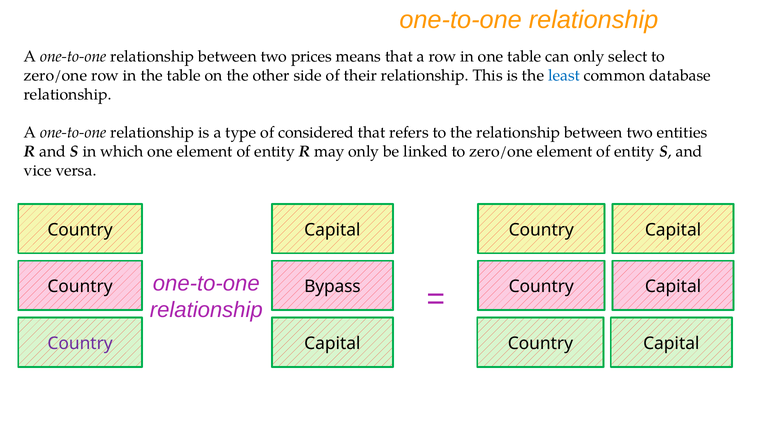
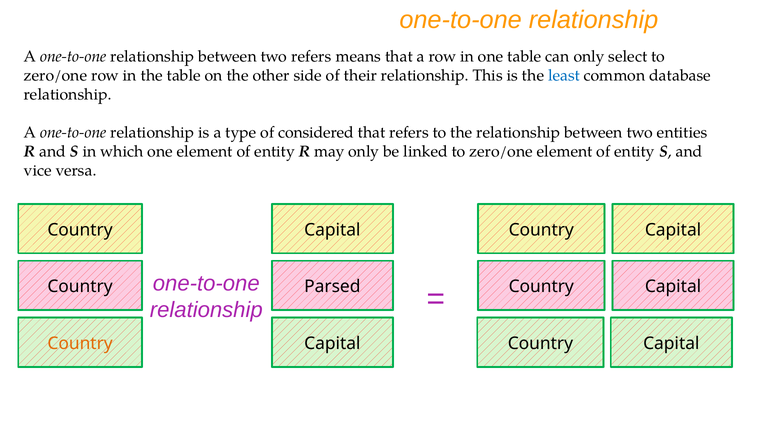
two prices: prices -> refers (311, 57)
Bypass: Bypass -> Parsed (332, 287)
Country colour: purple -> orange (80, 343)
